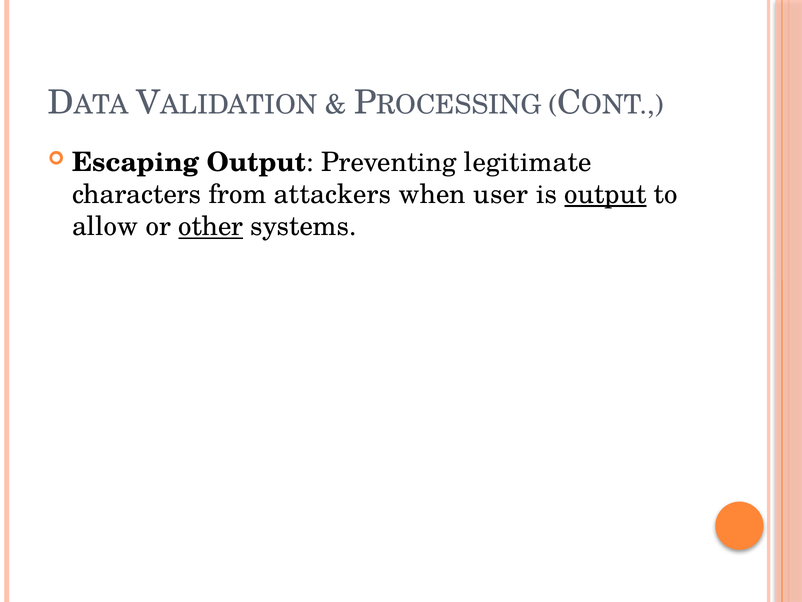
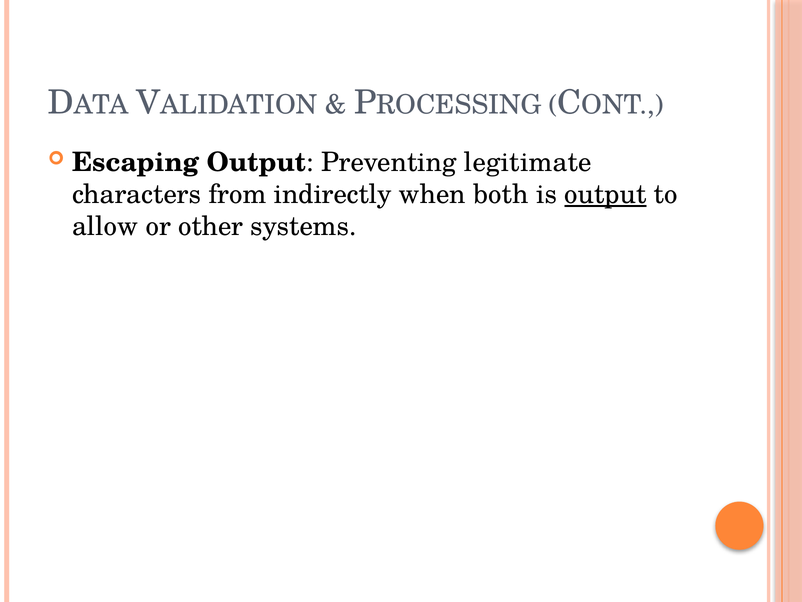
attackers: attackers -> indirectly (333, 194)
user: user -> both (501, 194)
other underline: present -> none (211, 226)
